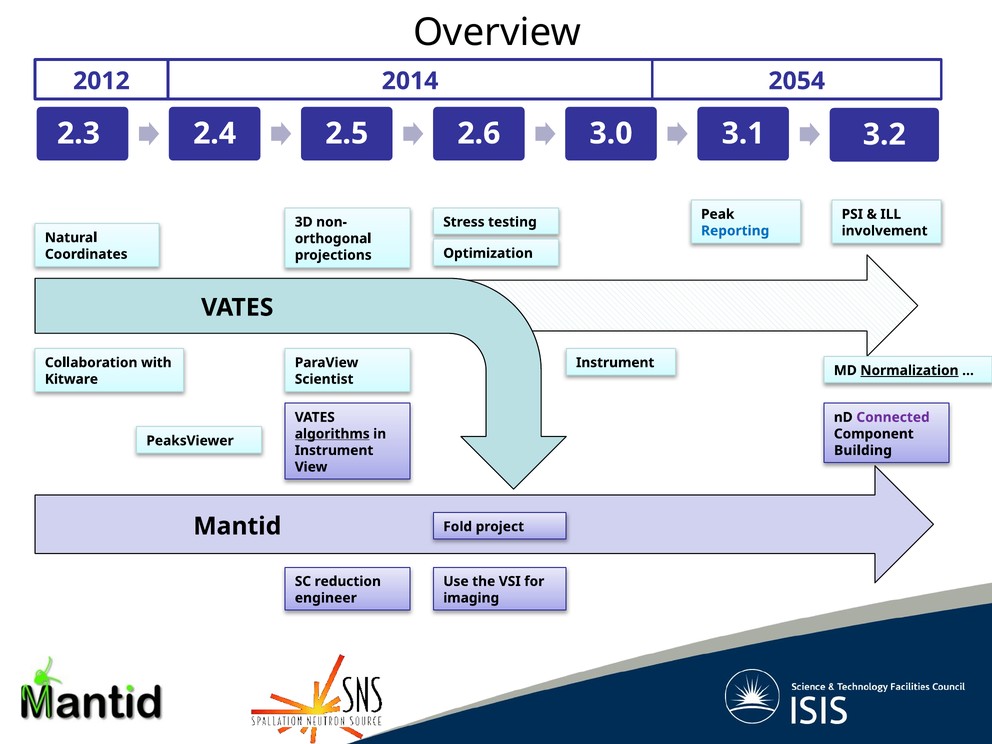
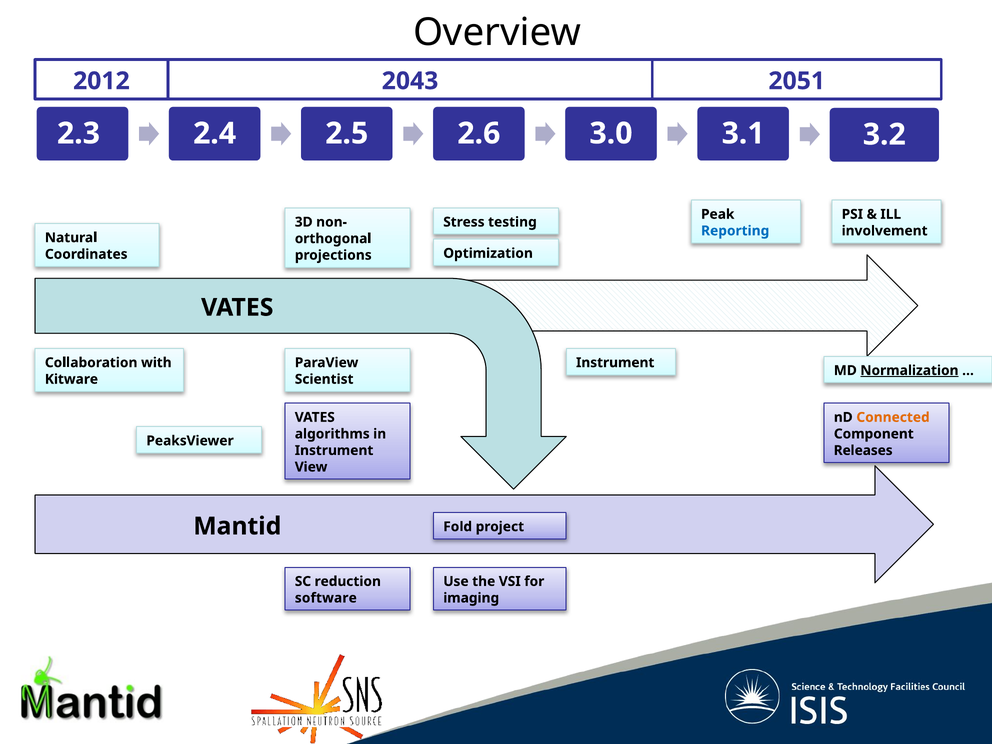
2014: 2014 -> 2043 (410, 81)
2054: 2054 -> 2051 (797, 81)
Connected colour: purple -> orange (893, 417)
algorithms underline: present -> none (332, 434)
Building: Building -> Releases (863, 450)
engineer: engineer -> software (326, 598)
